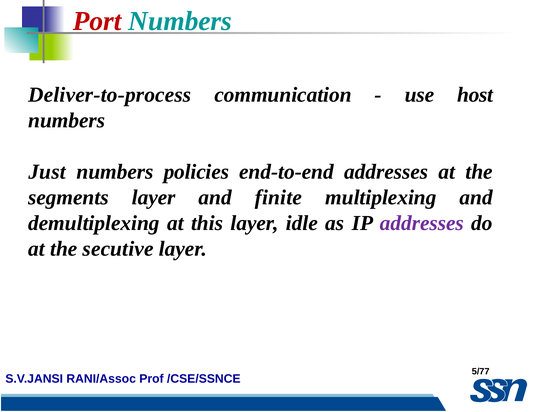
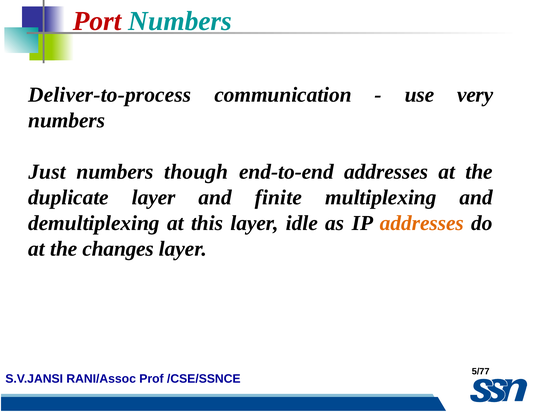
host: host -> very (475, 95)
policies: policies -> though (196, 172)
segments: segments -> duplicate (68, 197)
addresses colour: purple -> orange (422, 223)
secutive: secutive -> changes (118, 248)
